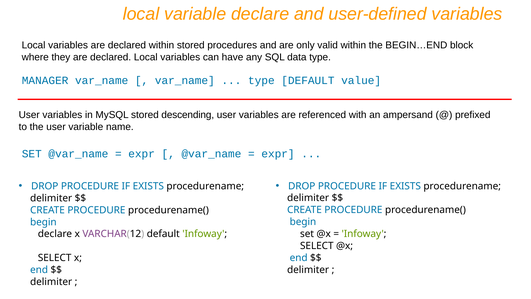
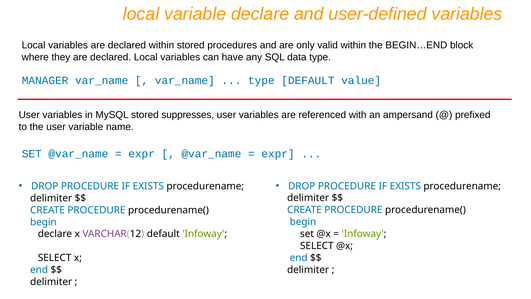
descending: descending -> suppresses (188, 115)
